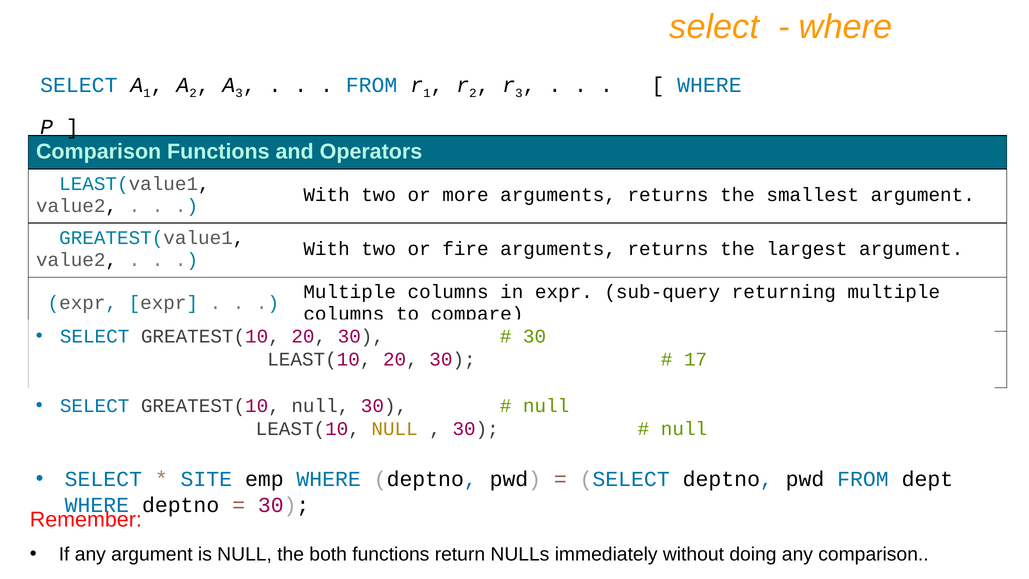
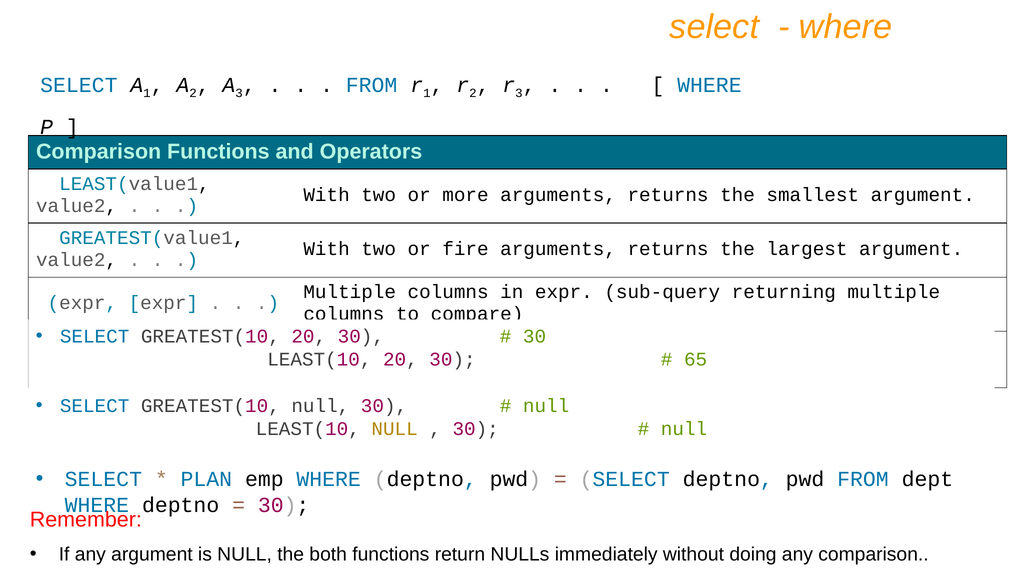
17: 17 -> 65 (696, 359)
SITE: SITE -> PLAN (206, 479)
